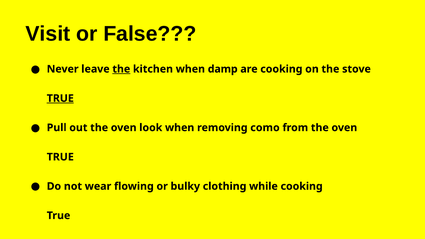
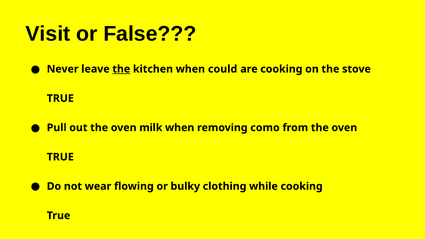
damp: damp -> could (223, 69)
TRUE underline: present -> none (60, 98)
look: look -> milk (151, 128)
